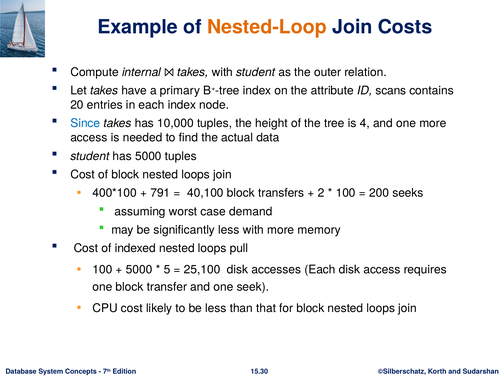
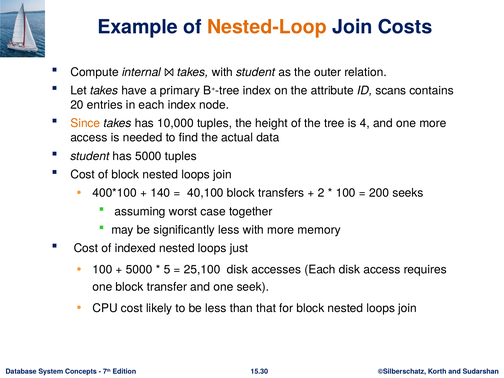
Since colour: blue -> orange (85, 123)
791: 791 -> 140 (160, 193)
demand: demand -> together (251, 211)
pull: pull -> just (239, 248)
